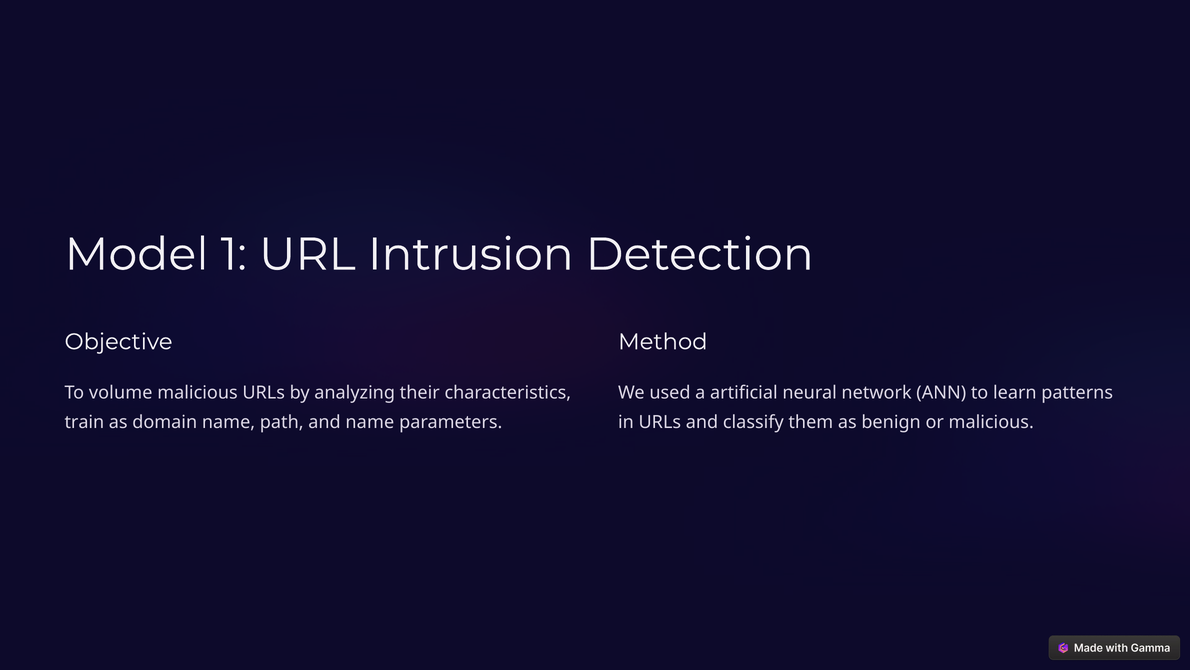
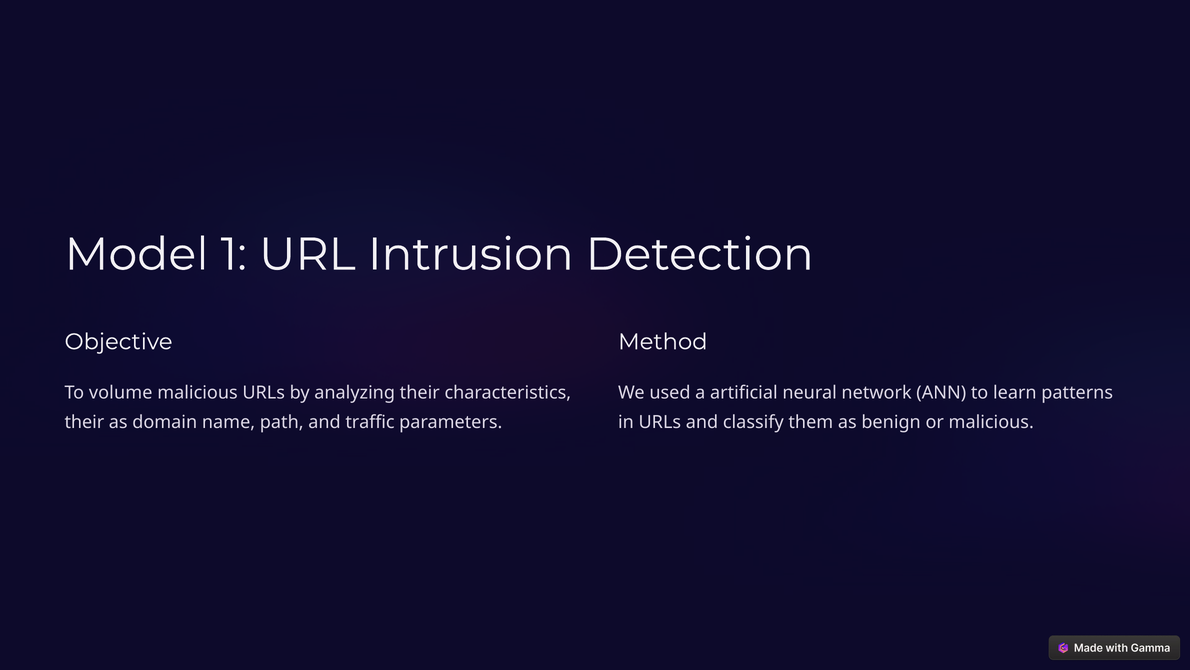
train: train -> their (84, 422)
and name: name -> traffic (370, 422)
